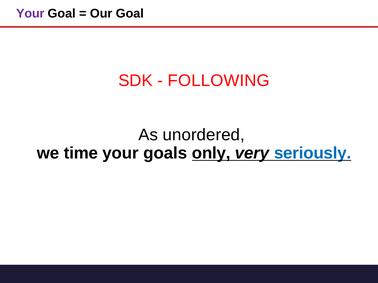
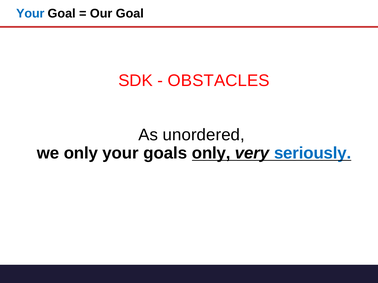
Your colour: purple -> blue (30, 13)
FOLLOWING: FOLLOWING -> OBSTACLES (219, 81)
we time: time -> only (81, 153)
